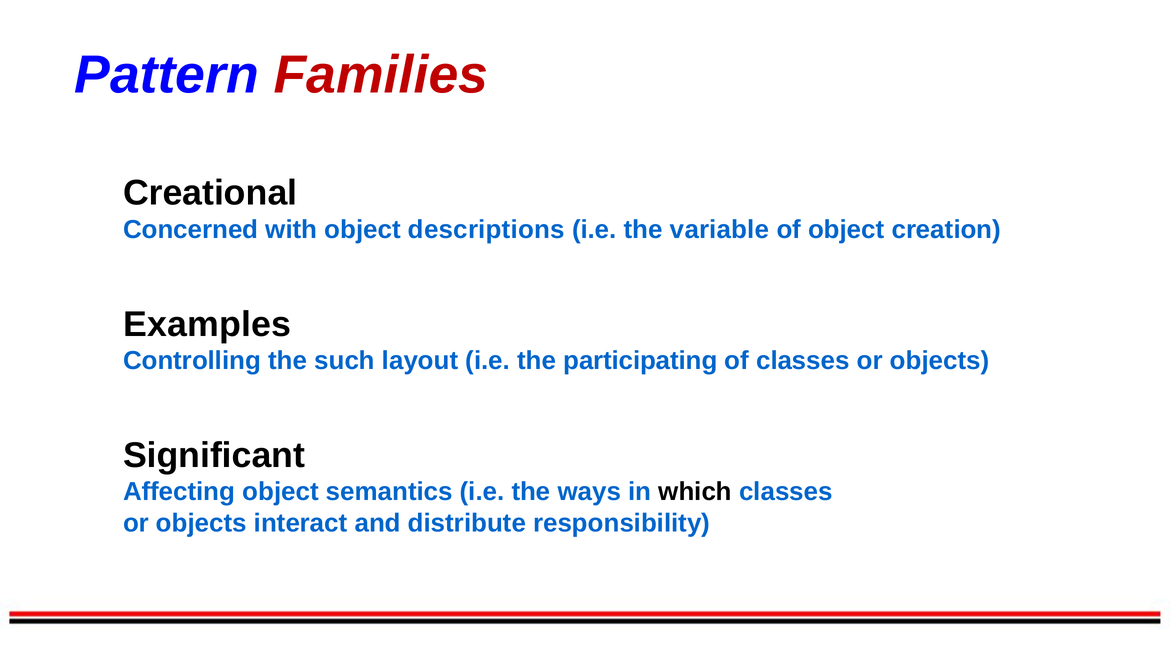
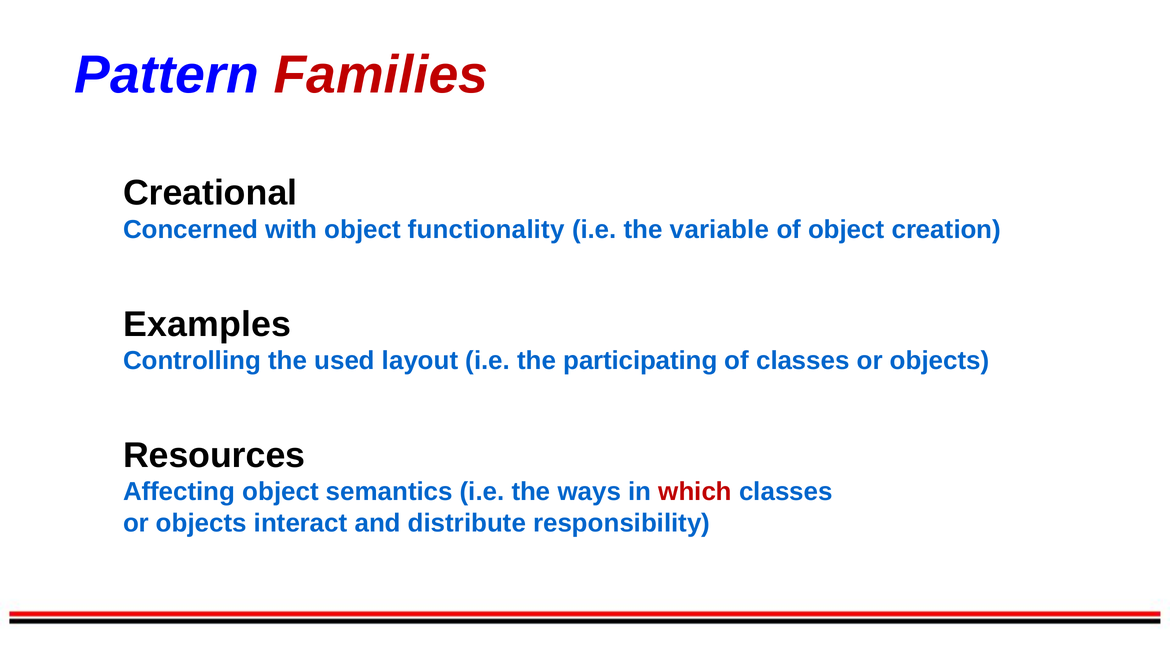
descriptions: descriptions -> functionality (486, 230)
such: such -> used (345, 361)
Significant: Significant -> Resources (214, 456)
which colour: black -> red (695, 492)
